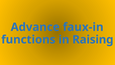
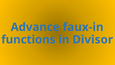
Raising: Raising -> Divisor (93, 39)
